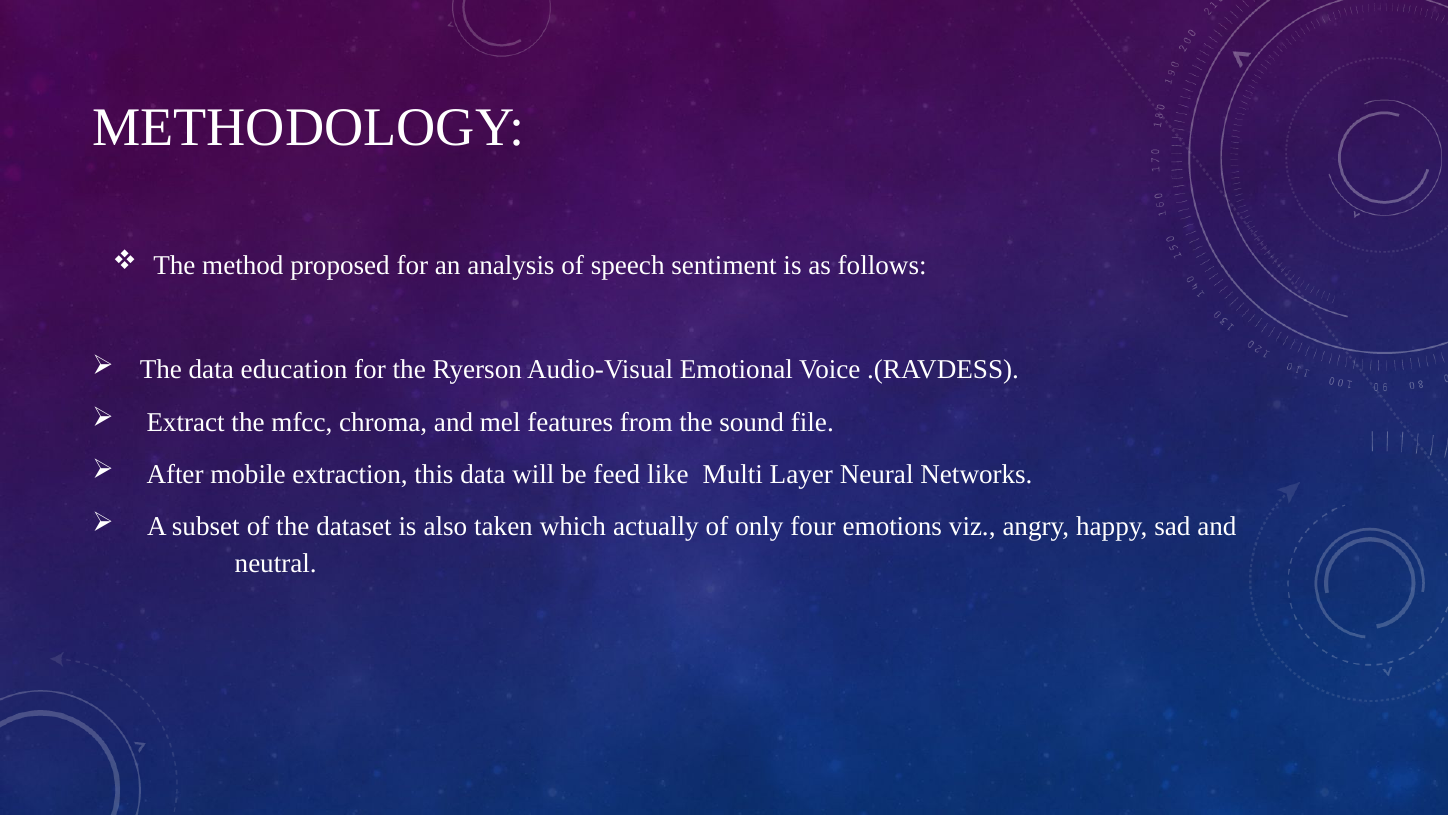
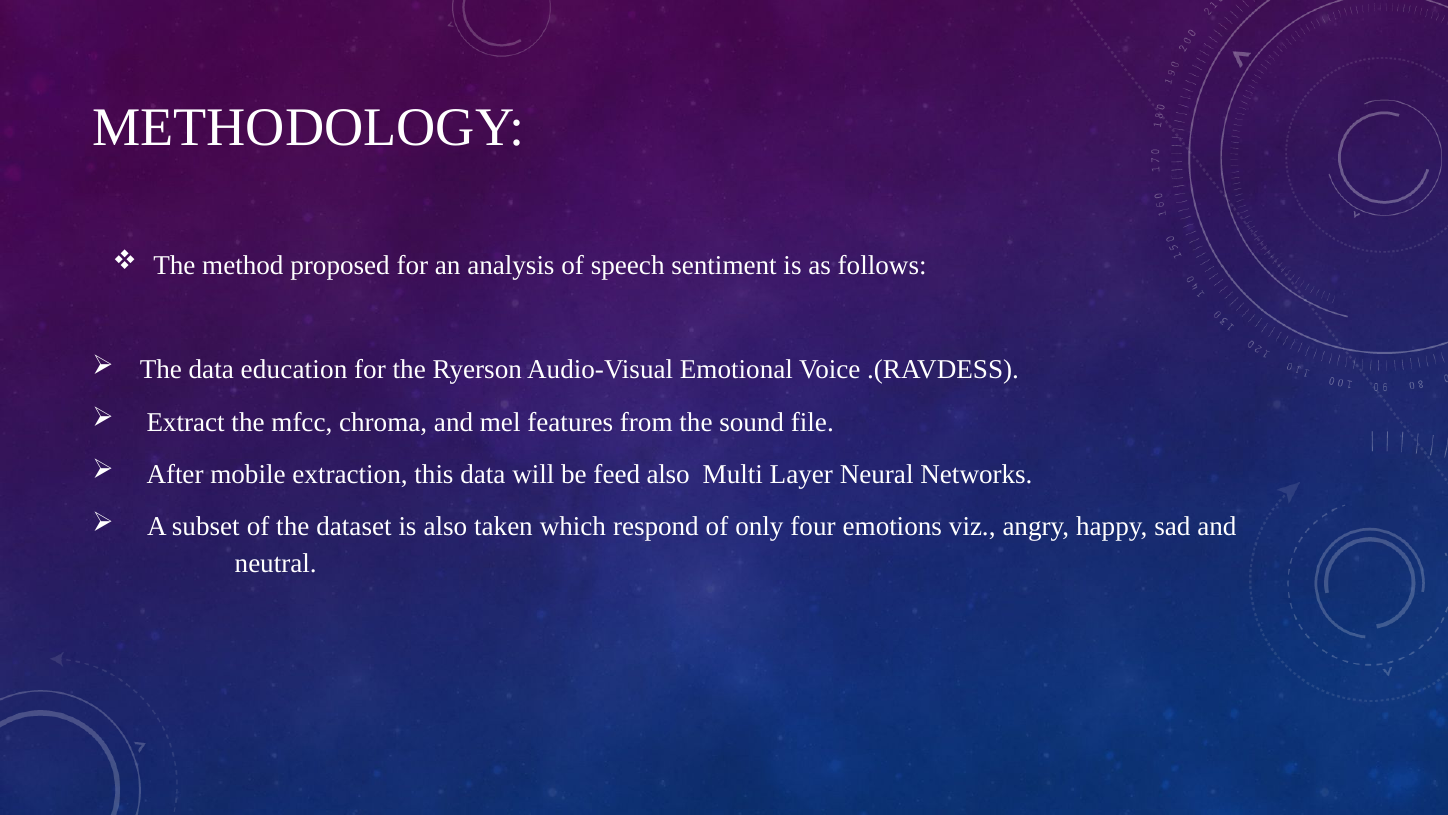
feed like: like -> also (668, 474)
actually: actually -> respond (656, 526)
